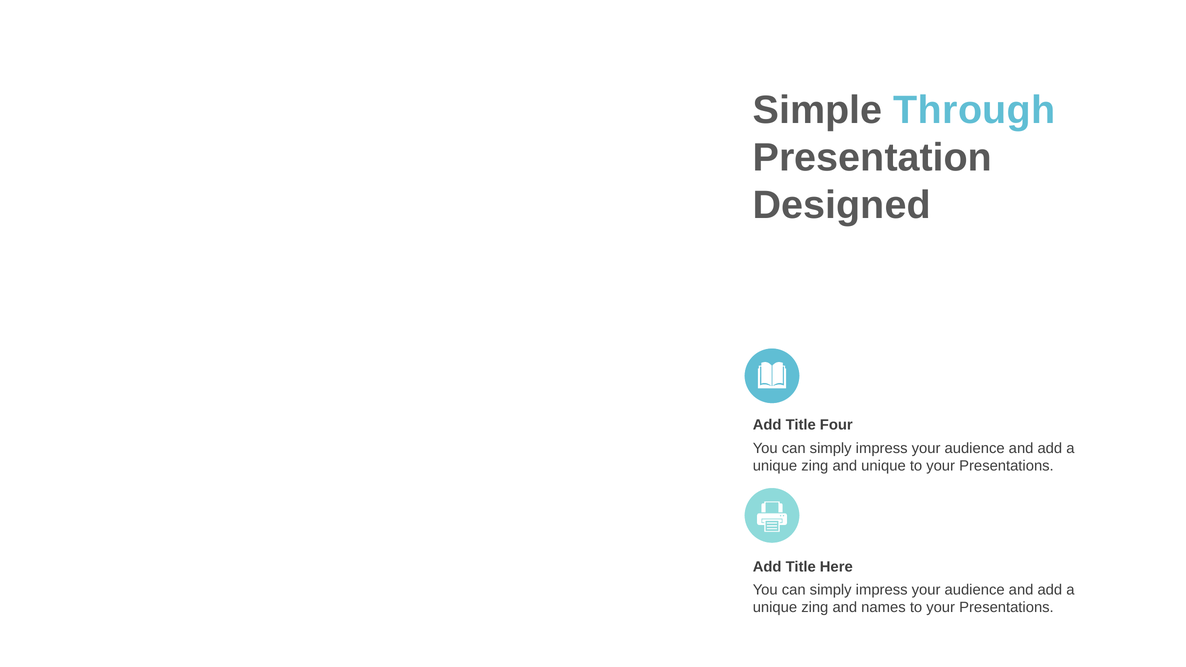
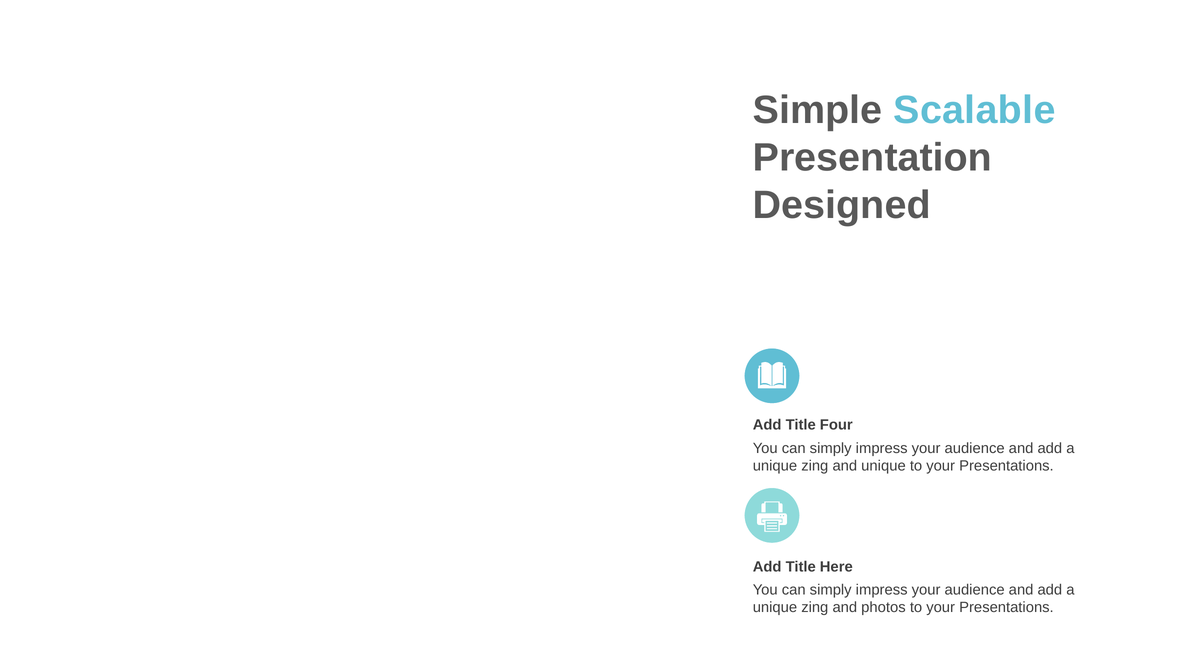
Through: Through -> Scalable (974, 110)
names: names -> photos (883, 608)
